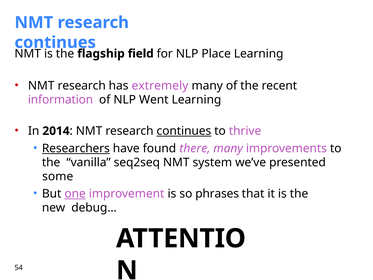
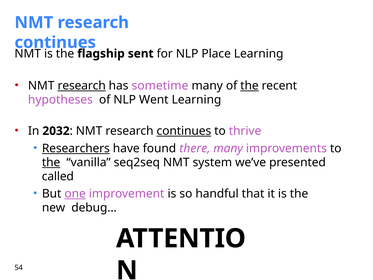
field: field -> sent (141, 54)
research underline: none -> present (82, 86)
extremely: extremely -> sometime (160, 86)
the underline: none -> present (249, 86)
information: information -> hypotheses (60, 100)
2014: 2014 -> 2032 (56, 131)
the underline: none -> present (51, 162)
some: some -> called (58, 176)
phrases: phrases -> handful (217, 193)
